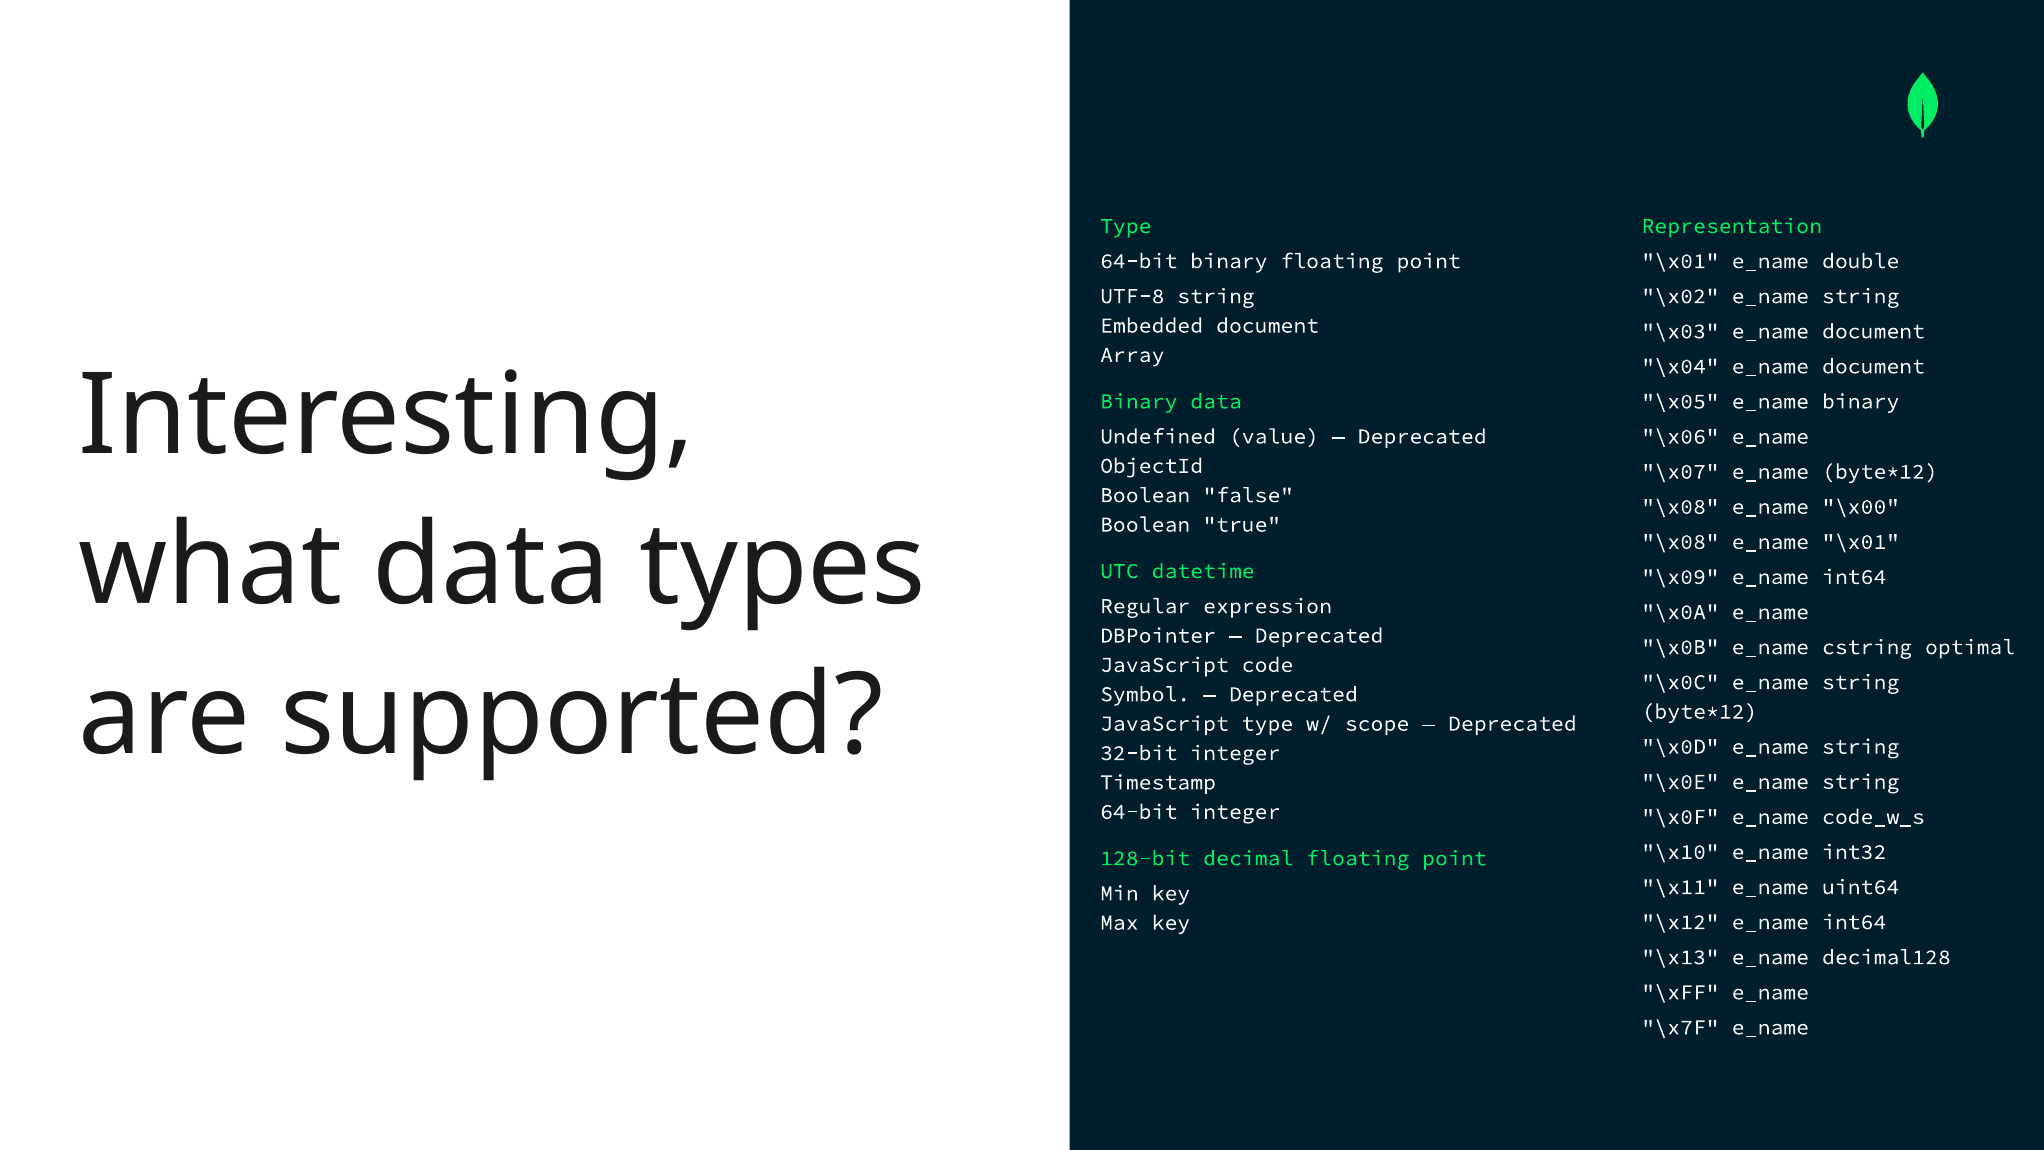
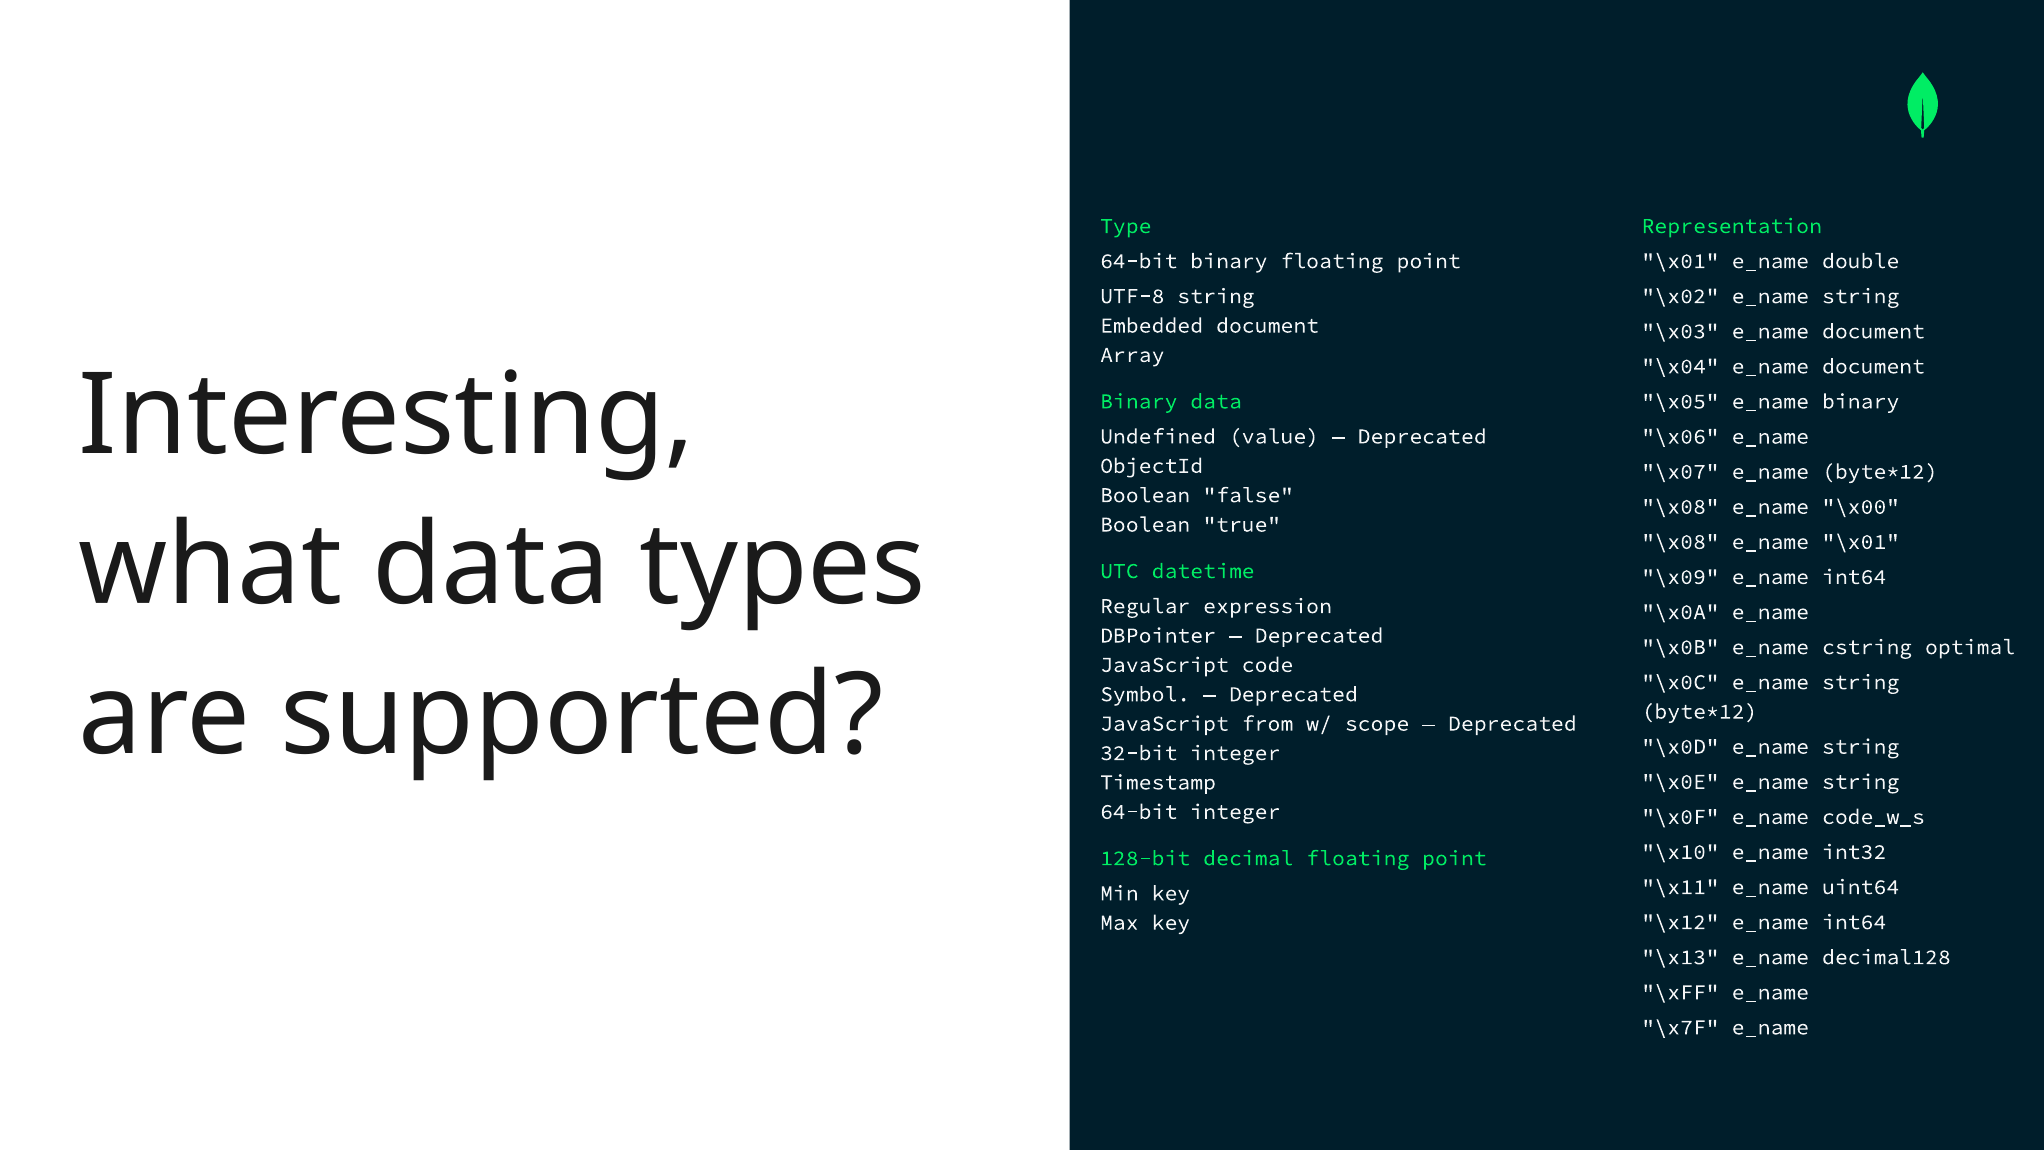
JavaScript type: type -> from (1267, 723)
